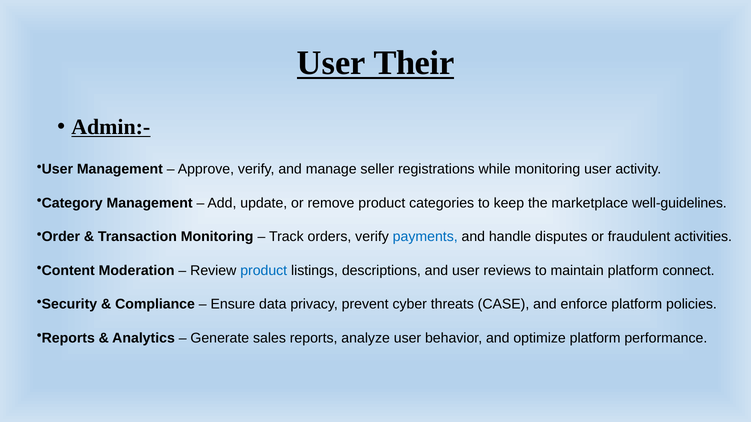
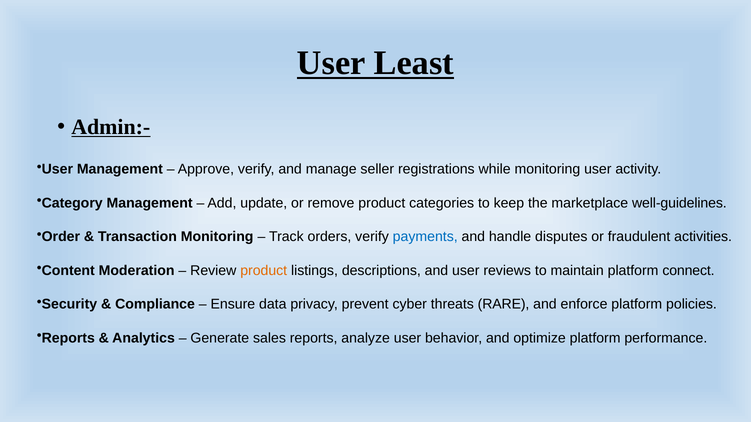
Their: Their -> Least (414, 63)
product colour: blue -> orange (264, 271)
CASE: CASE -> RARE (504, 305)
